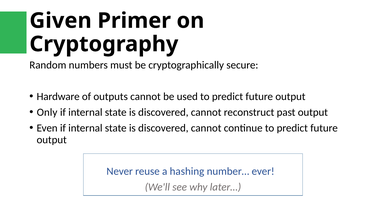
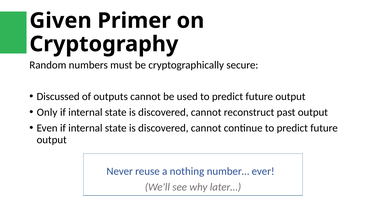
Hardware: Hardware -> Discussed (58, 97)
hashing: hashing -> nothing (187, 171)
